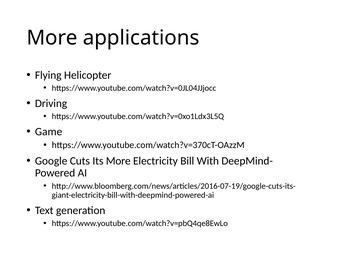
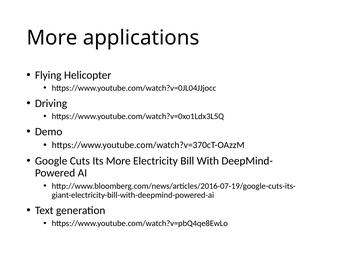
Game: Game -> Demo (49, 131)
